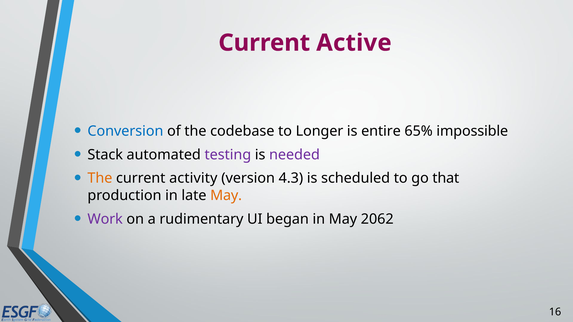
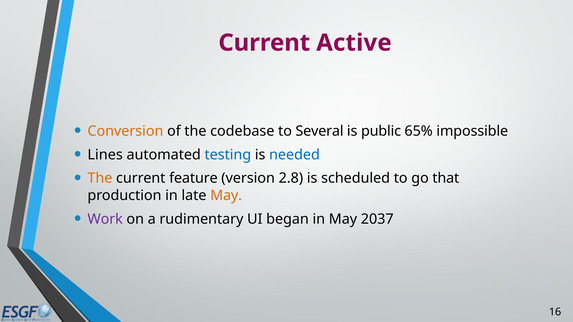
Conversion colour: blue -> orange (125, 131)
Longer: Longer -> Several (320, 131)
entire: entire -> public (381, 131)
Stack: Stack -> Lines (105, 155)
testing colour: purple -> blue (228, 155)
needed colour: purple -> blue (294, 155)
activity: activity -> feature (193, 178)
4.3: 4.3 -> 2.8 (291, 178)
2062: 2062 -> 2037 (377, 219)
